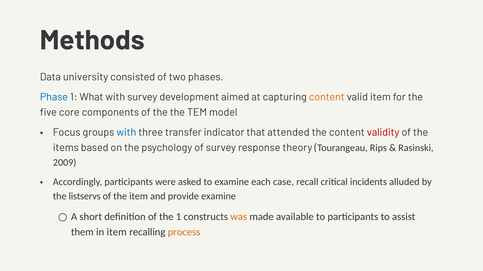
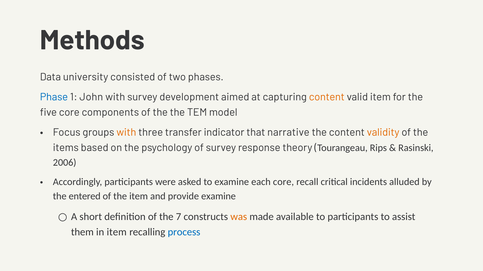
What: What -> John (91, 97)
with colour: blue -> orange (126, 133)
attended: attended -> narrative (288, 133)
validity colour: red -> orange (383, 133)
2009: 2009 -> 2006 (65, 163)
each case: case -> core (283, 182)
listservs: listservs -> entered (85, 197)
the 1: 1 -> 7 (179, 217)
process colour: orange -> blue (184, 232)
